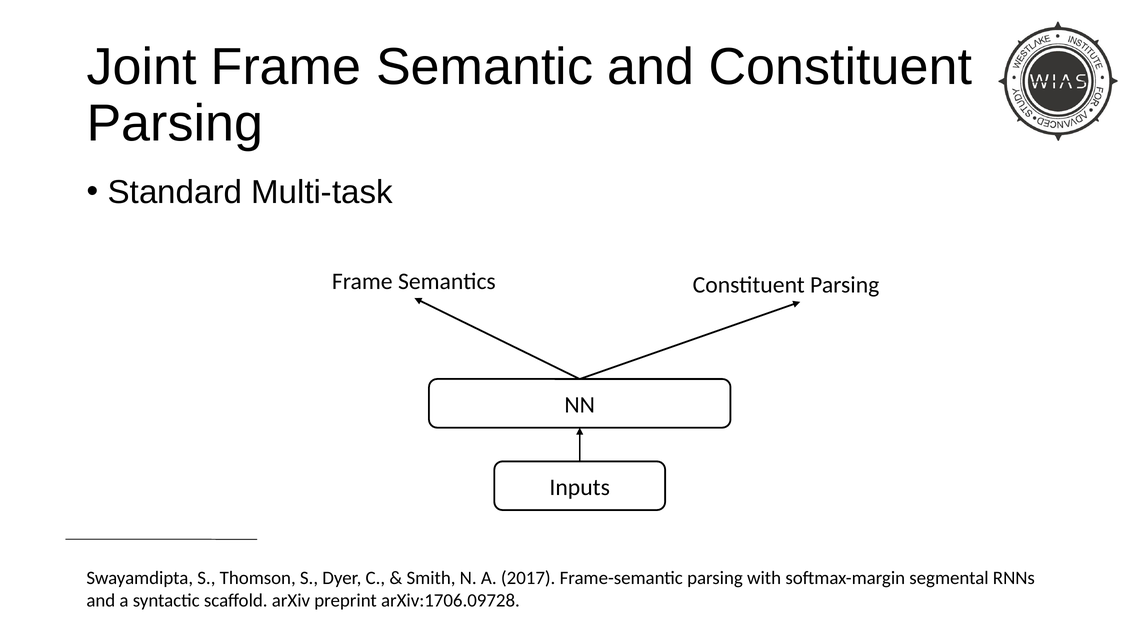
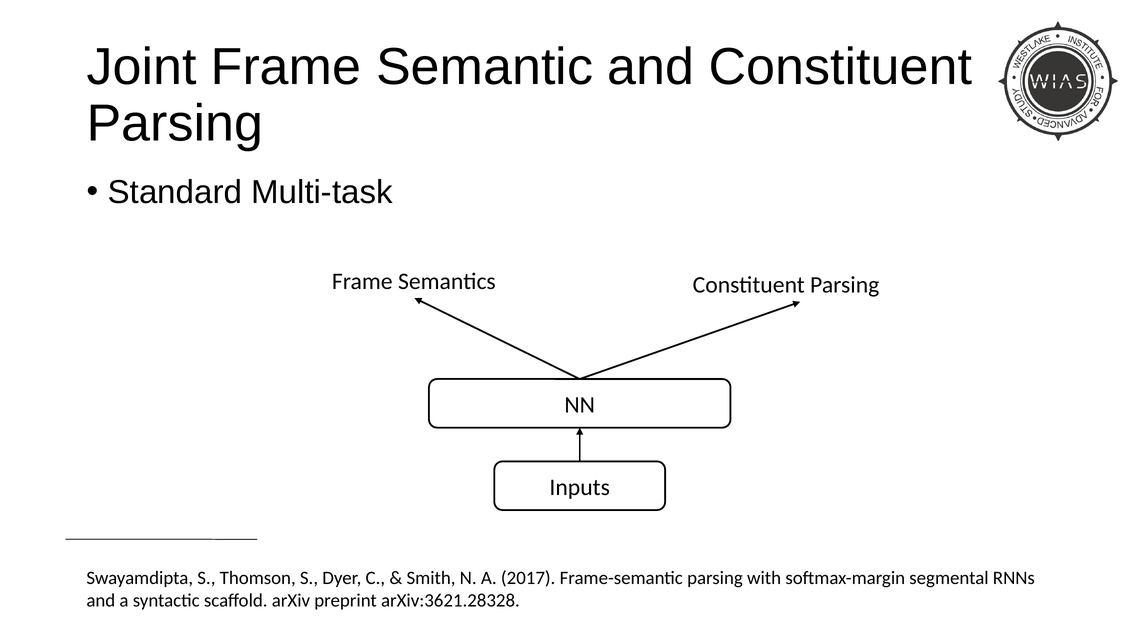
arXiv:1706.09728: arXiv:1706.09728 -> arXiv:3621.28328 (450, 601)
